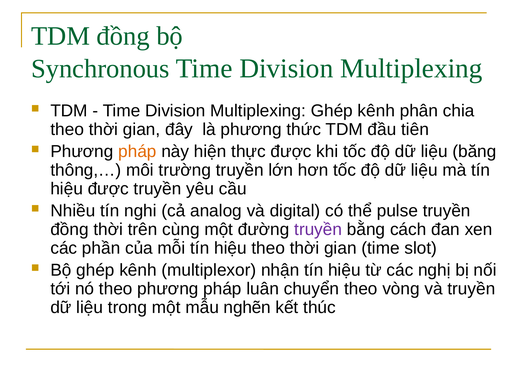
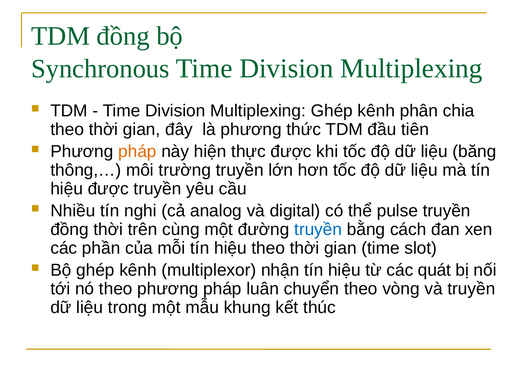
truyền colour: purple -> blue (318, 229)
nghị: nghị -> quát (434, 270)
nghẽn: nghẽn -> khung (247, 307)
